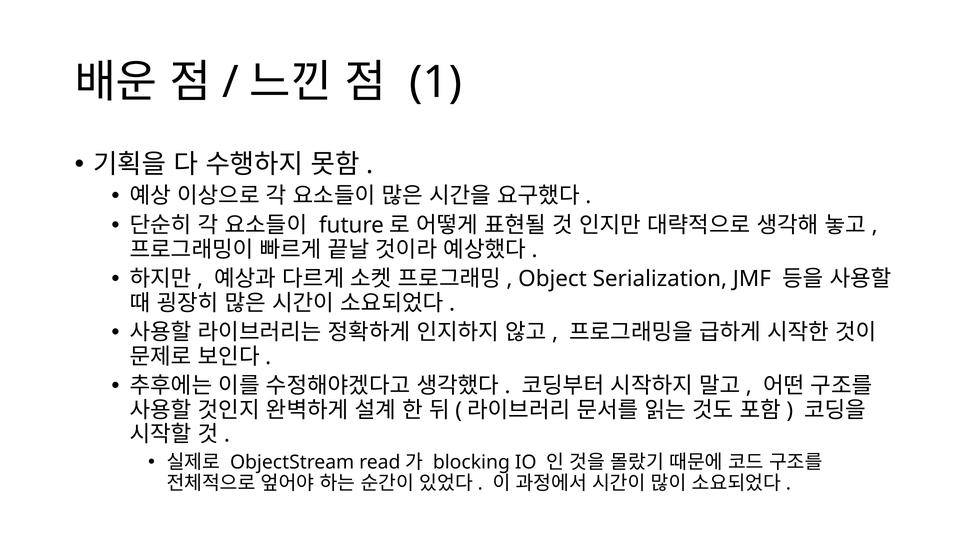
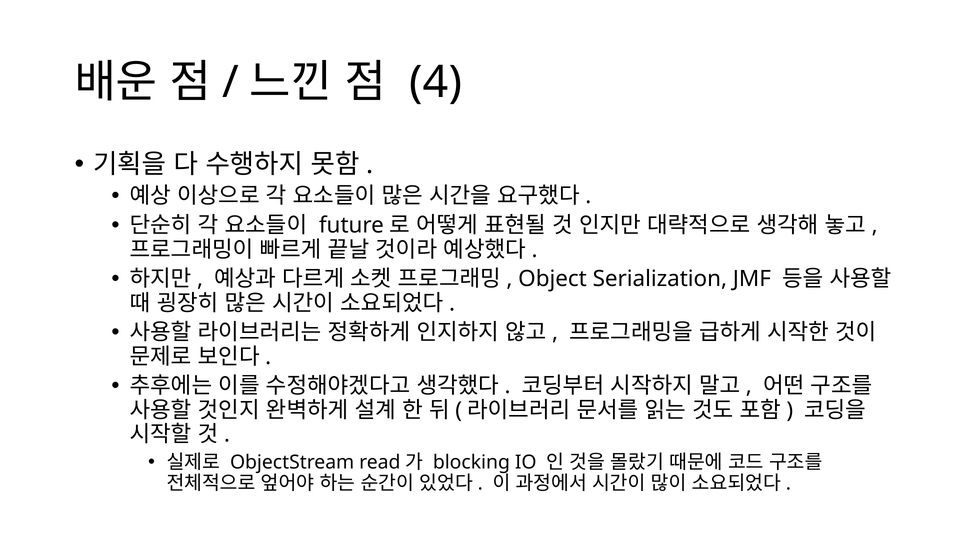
1: 1 -> 4 (436, 82)
